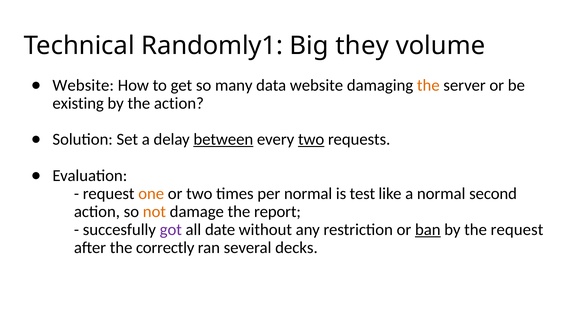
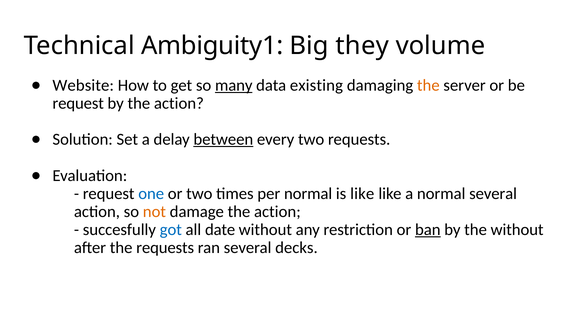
Randomly1: Randomly1 -> Ambiguity1 (212, 46)
many underline: none -> present (234, 85)
data website: website -> existing (316, 85)
existing: existing -> request (78, 103)
two underline: present -> none (311, 140)
one colour: orange -> blue (151, 194)
is test: test -> like (362, 194)
normal second: second -> several (493, 194)
damage the report: report -> action (277, 212)
got colour: purple -> blue (171, 230)
the request: request -> without (517, 230)
the correctly: correctly -> requests (165, 248)
